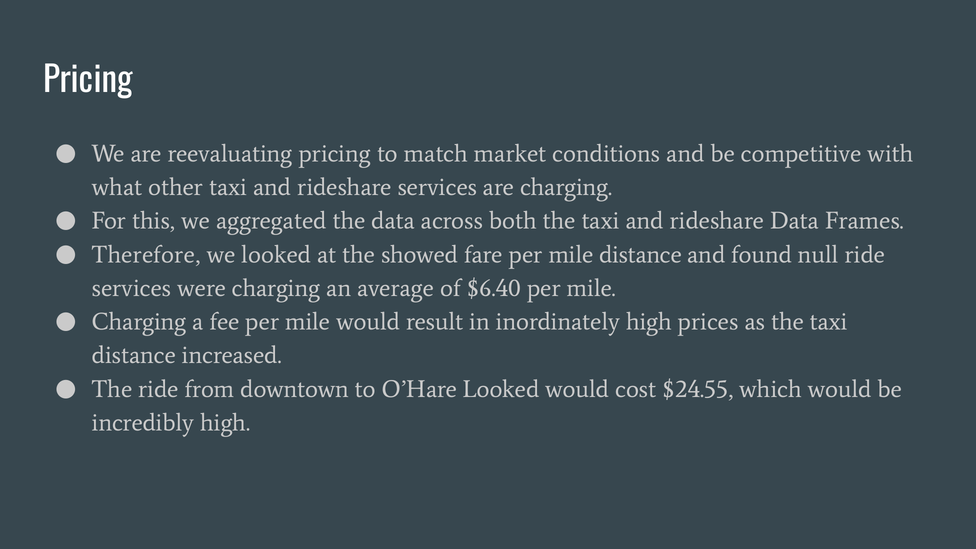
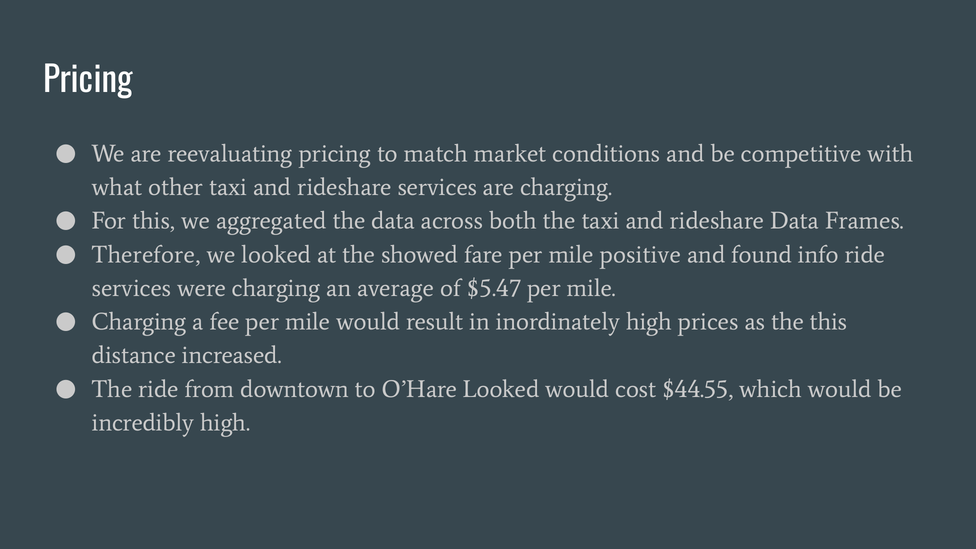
mile distance: distance -> positive (640, 254)
null: null -> info (818, 254)
$6.40: $6.40 -> $5.47 (494, 288)
as the taxi: taxi -> this (829, 322)
$24.55: $24.55 -> $44.55 (698, 389)
